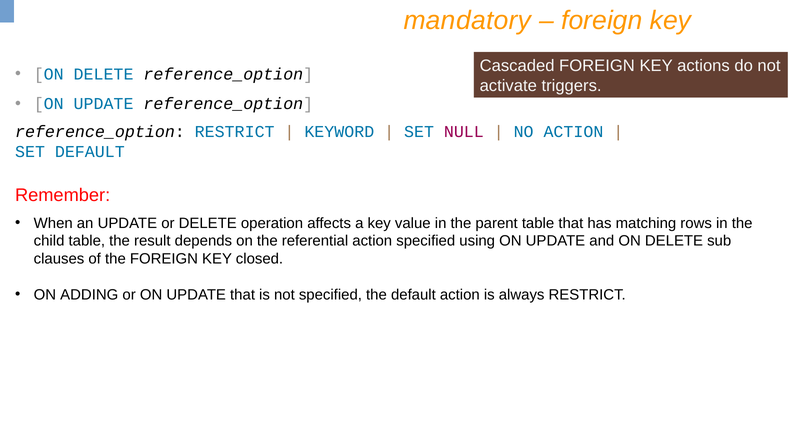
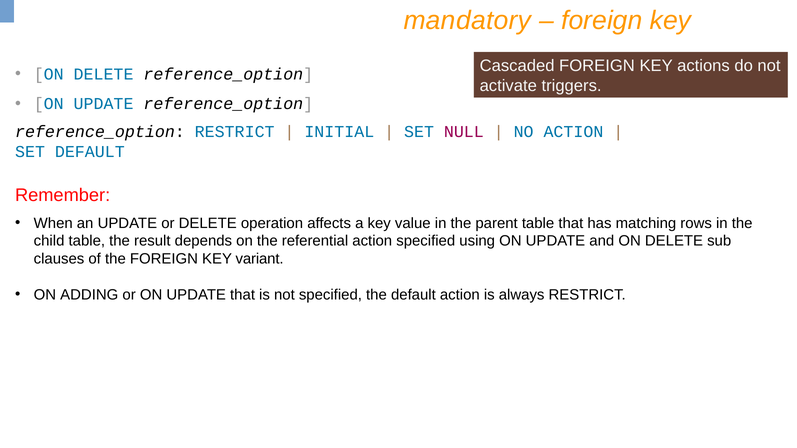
KEYWORD: KEYWORD -> INITIAL (339, 132)
closed: closed -> variant (260, 259)
